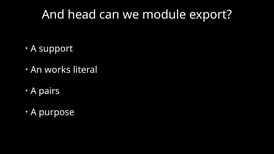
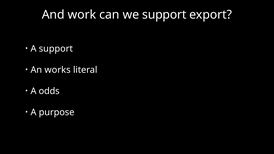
head: head -> work (82, 15)
we module: module -> support (164, 15)
pairs: pairs -> odds (49, 91)
